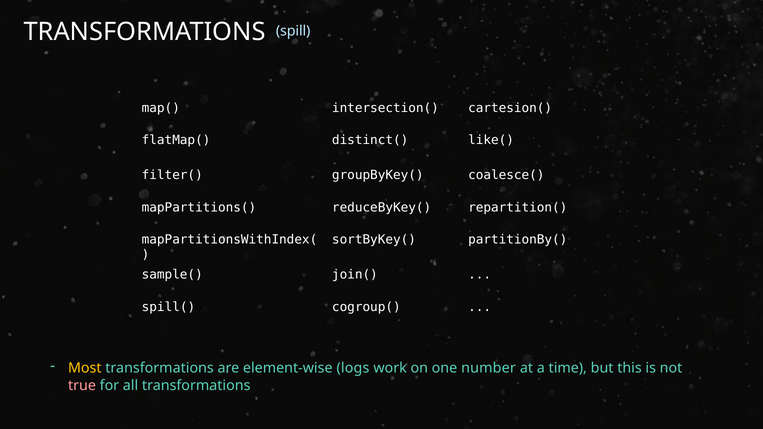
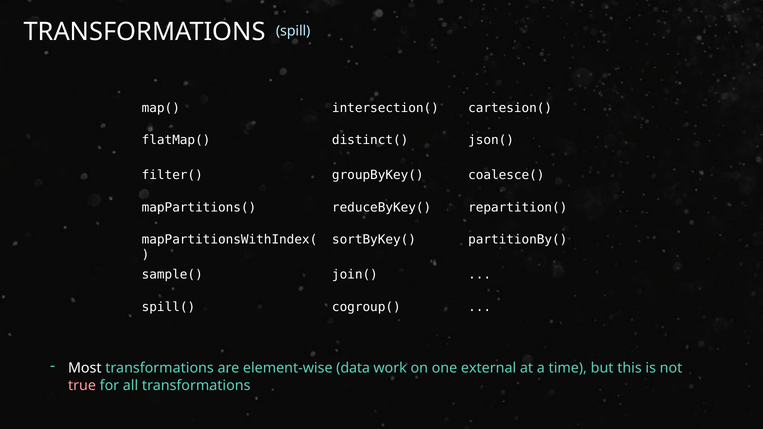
like(: like( -> json( (491, 140)
Most colour: yellow -> white (85, 368)
logs: logs -> data (353, 368)
number: number -> external (489, 368)
